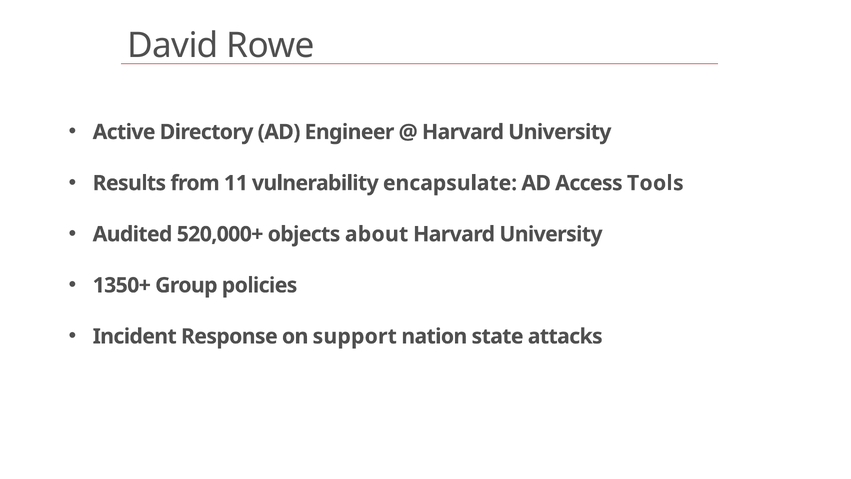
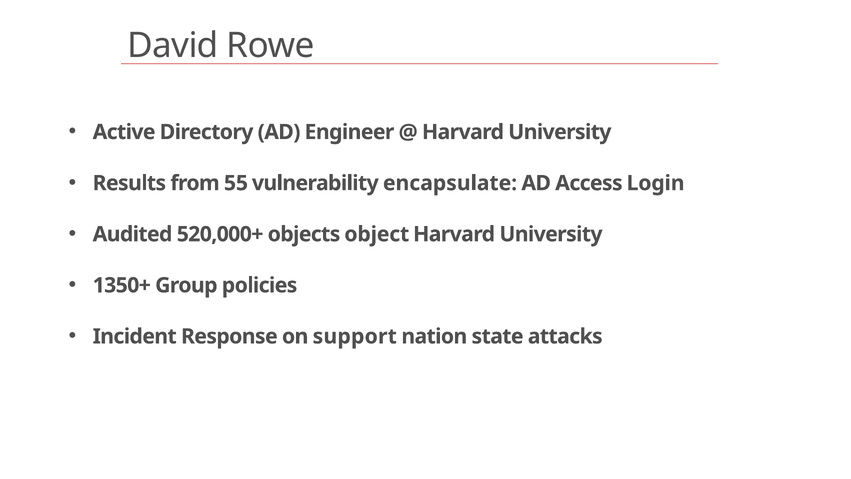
11: 11 -> 55 (236, 183)
Tools: Tools -> Login (656, 183)
about: about -> object (377, 234)
